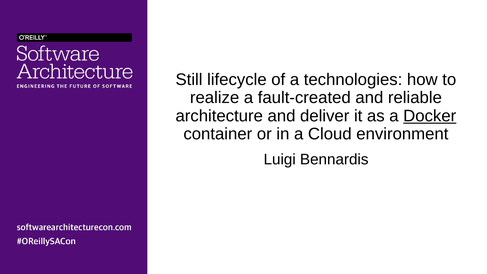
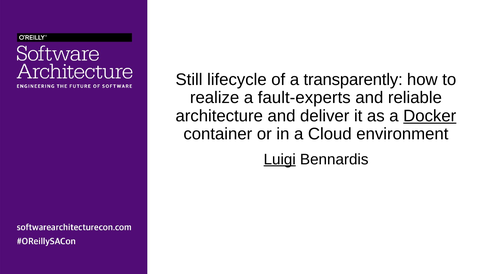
technologies: technologies -> transparently (353, 80)
fault-created: fault-created -> fault-experts (304, 98)
Luigi underline: none -> present (280, 159)
